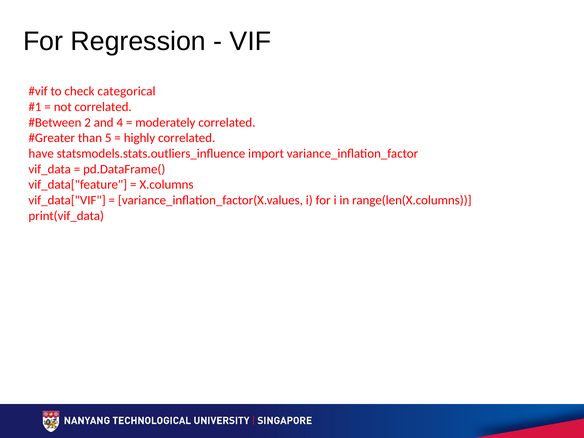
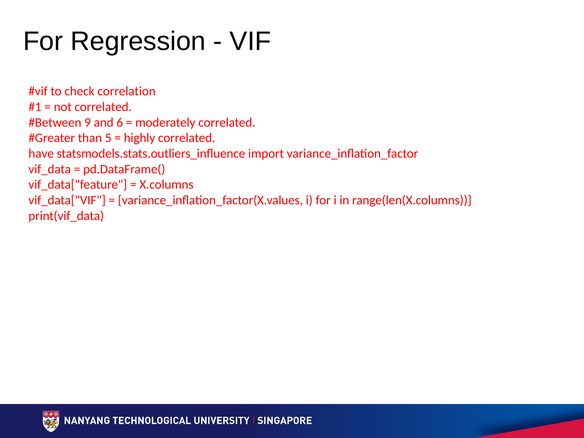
categorical: categorical -> correlation (127, 91)
2: 2 -> 9 (88, 122)
4: 4 -> 6 (120, 122)
